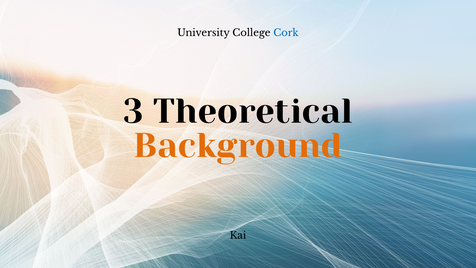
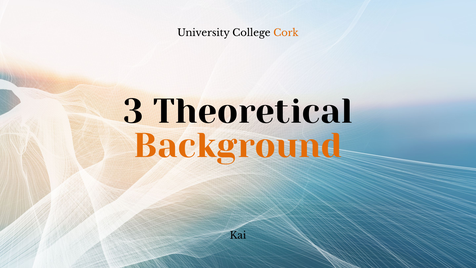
Cork colour: blue -> orange (286, 33)
